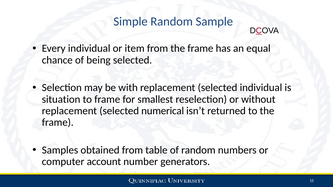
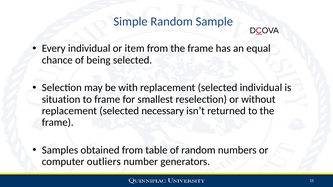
numerical: numerical -> necessary (163, 111)
account: account -> outliers (104, 162)
